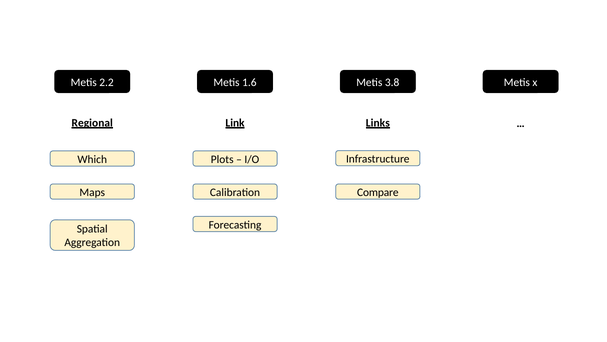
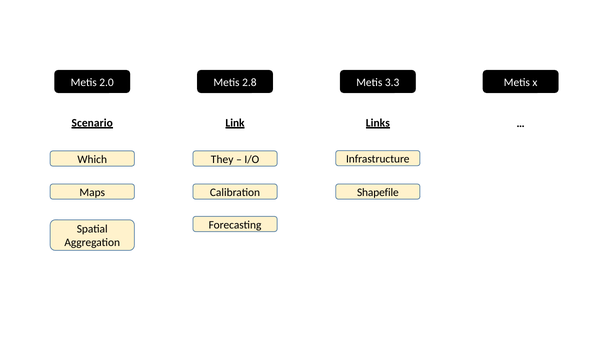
2.2: 2.2 -> 2.0 (107, 82)
1.6: 1.6 -> 2.8 (249, 82)
3.8: 3.8 -> 3.3 (392, 82)
Regional: Regional -> Scenario (92, 123)
Plots: Plots -> They (222, 159)
Compare: Compare -> Shapefile (378, 192)
